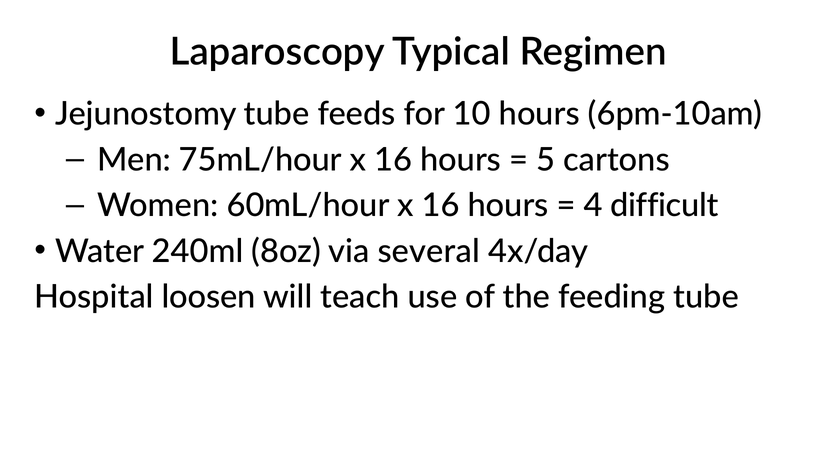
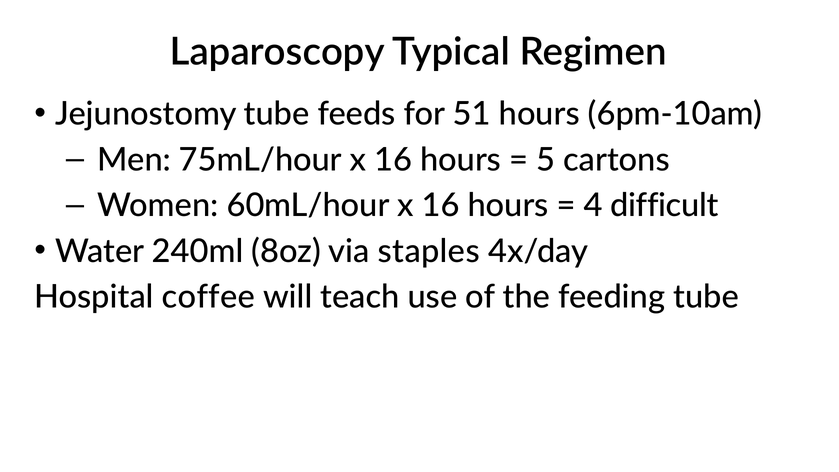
10: 10 -> 51 (472, 114)
several: several -> staples (429, 251)
loosen: loosen -> coffee (208, 297)
